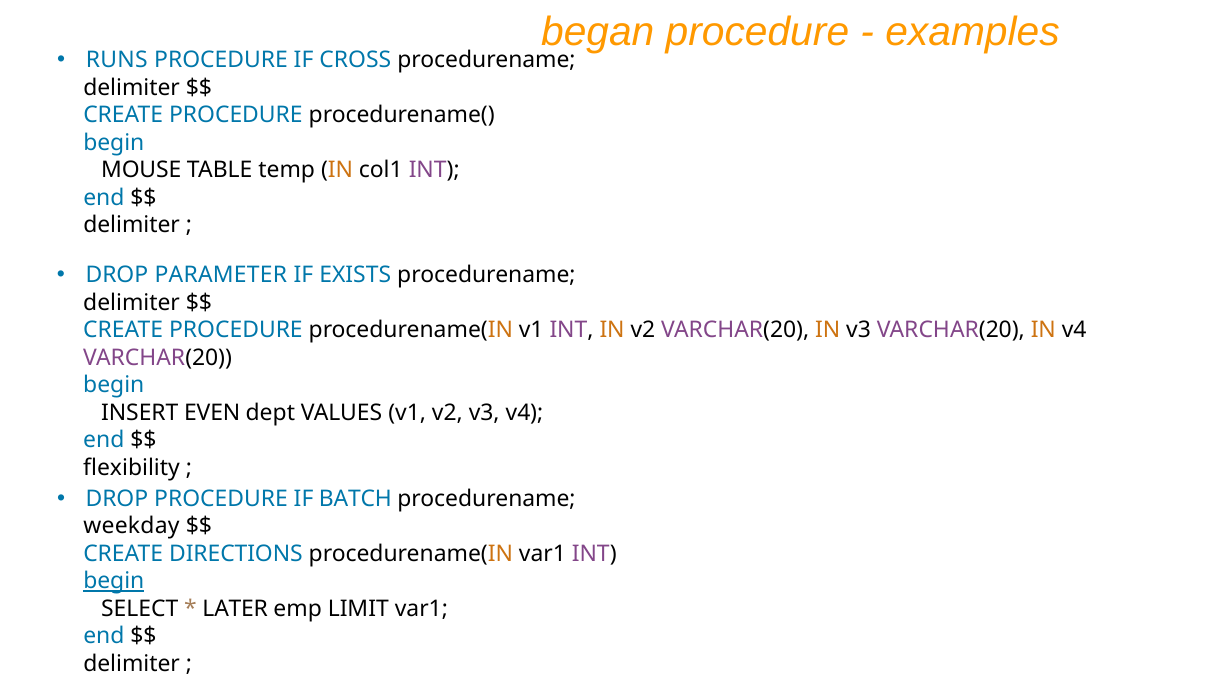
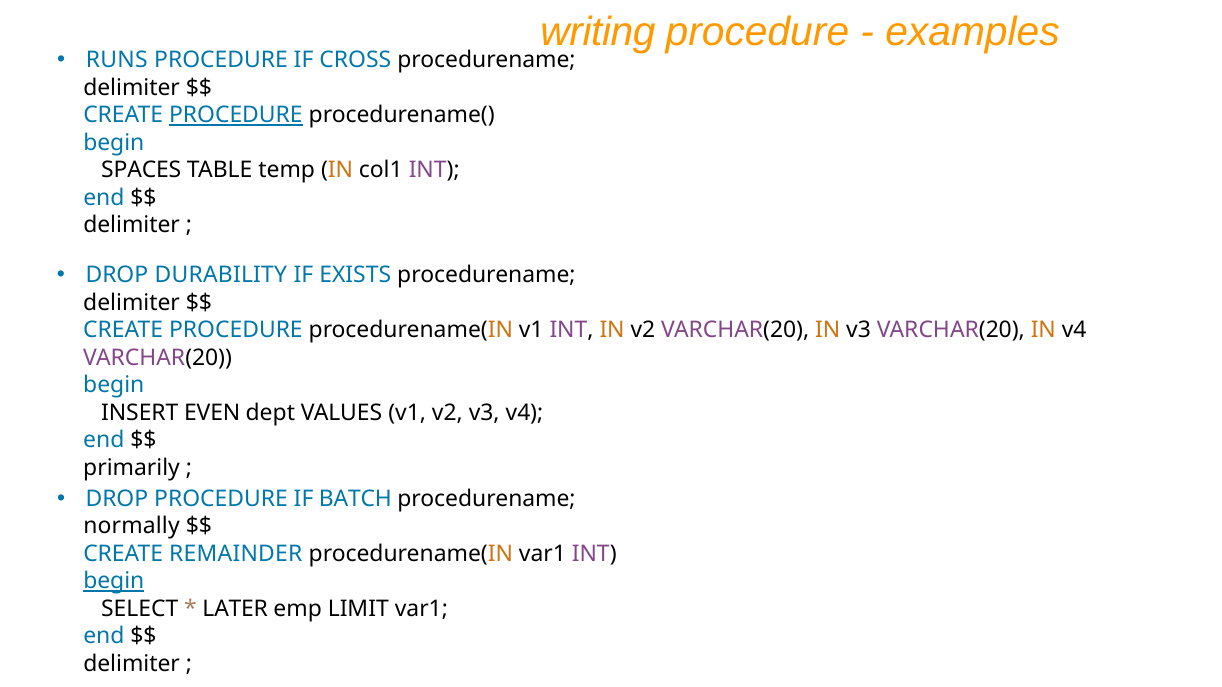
began: began -> writing (598, 32)
PROCEDURE underline: none -> present (236, 115)
MOUSE: MOUSE -> SPACES (141, 170)
PARAMETER: PARAMETER -> DURABILITY (221, 275)
flexibility: flexibility -> primarily (132, 468)
weekday: weekday -> normally (132, 527)
DIRECTIONS: DIRECTIONS -> REMAINDER (236, 554)
